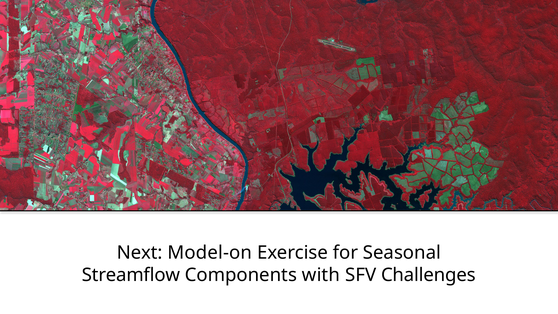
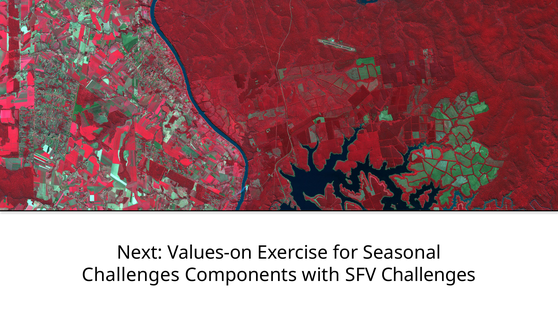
Model-on: Model-on -> Values-on (210, 253)
Streamflow: Streamflow -> Challenges (131, 275)
